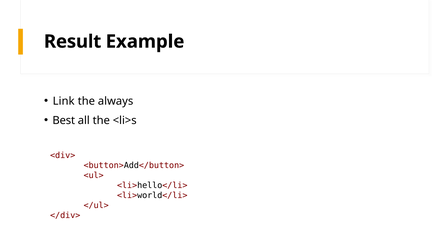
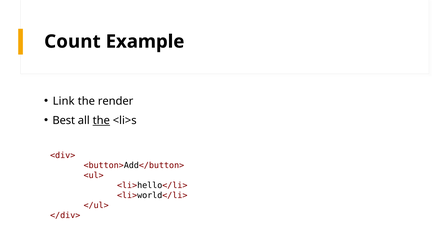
Result: Result -> Count (72, 42)
always: always -> render (116, 101)
the underline: none -> present (101, 120)
